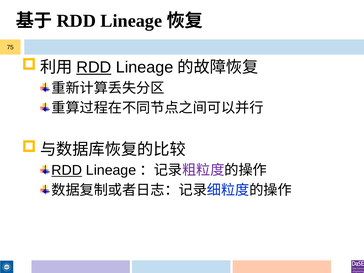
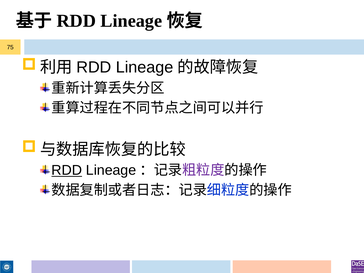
RDD underline: present -> none (94, 67)
